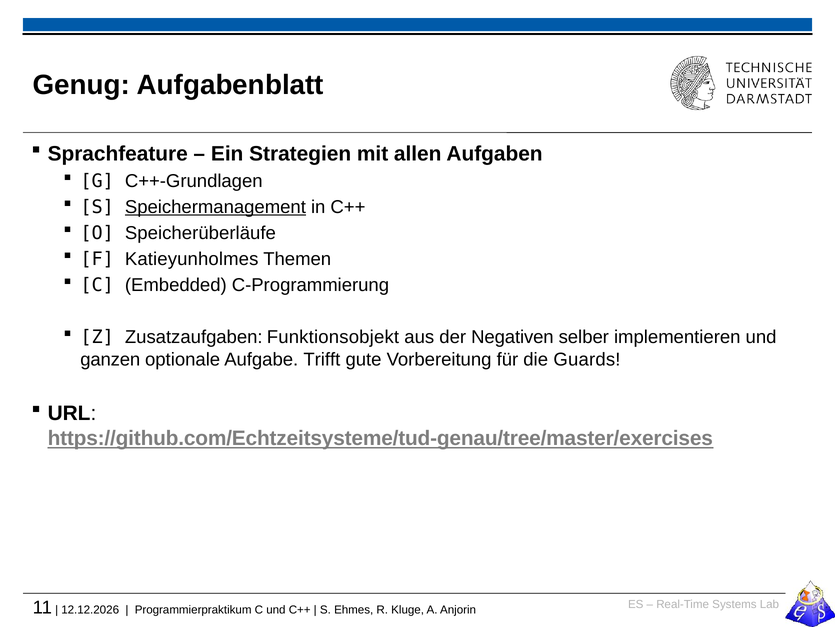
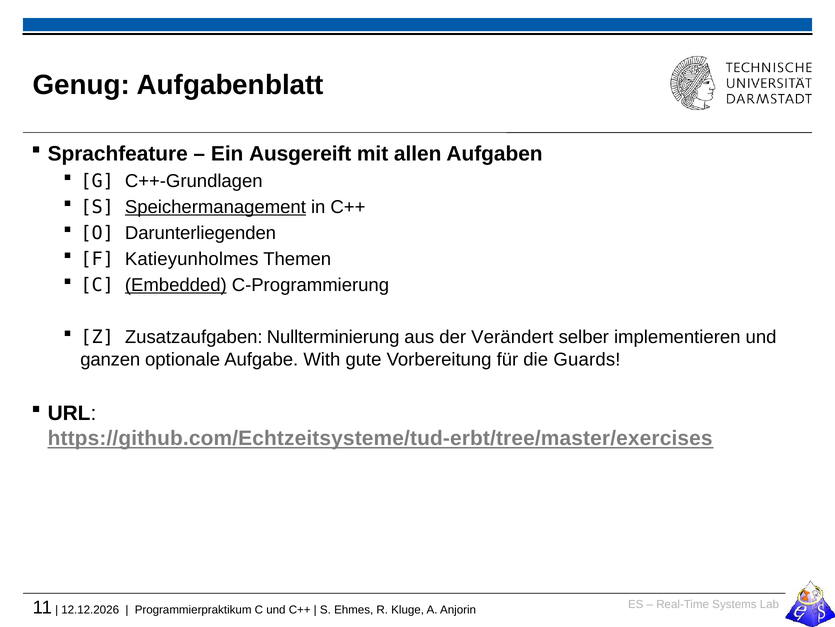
Strategien: Strategien -> Ausgereift (300, 154)
Speicherüberläufe: Speicherüberläufe -> Darunterliegenden (201, 233)
Embedded underline: none -> present (176, 285)
Funktionsobjekt: Funktionsobjekt -> Nullterminierung (333, 337)
Negativen: Negativen -> Verändert (512, 337)
Trifft: Trifft -> With (322, 359)
https://github.com/Echtzeitsysteme/tud-genau/tree/master/exercises: https://github.com/Echtzeitsysteme/tud-genau/tree/master/exercises -> https://github.com/Echtzeitsysteme/tud-erbt/tree/master/exercises (380, 438)
